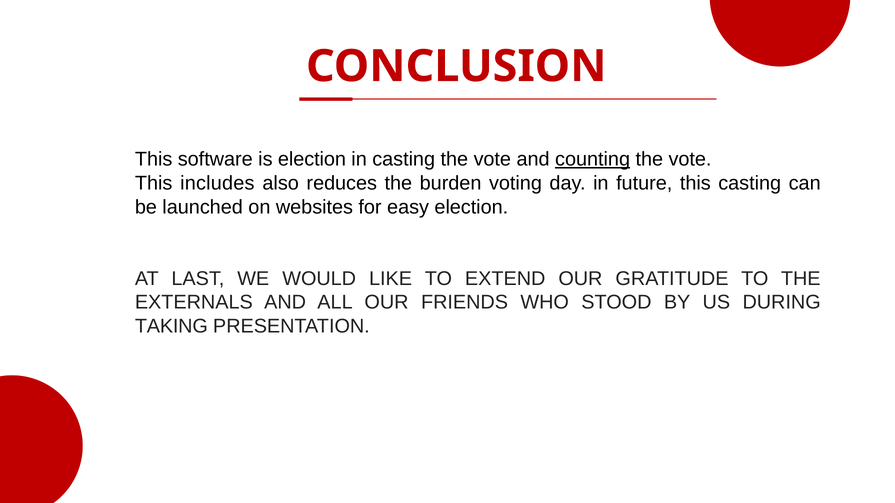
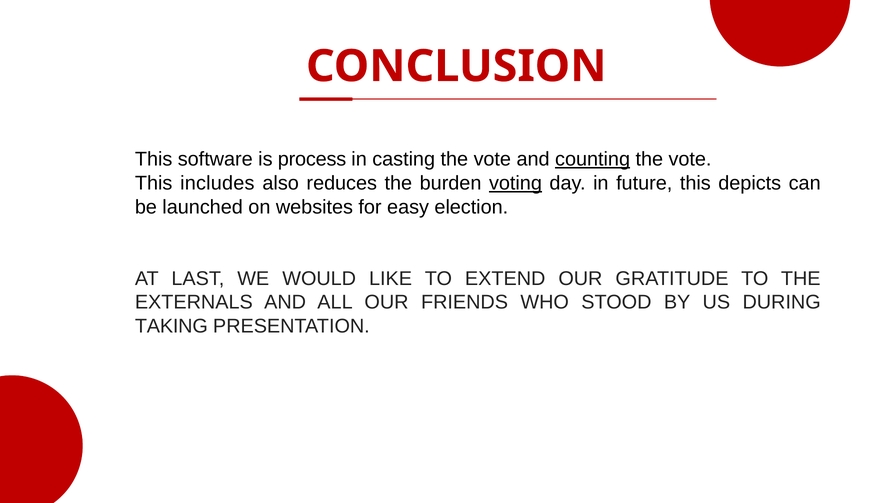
is election: election -> process (312, 159)
voting underline: none -> present (515, 183)
this casting: casting -> depicts (750, 183)
